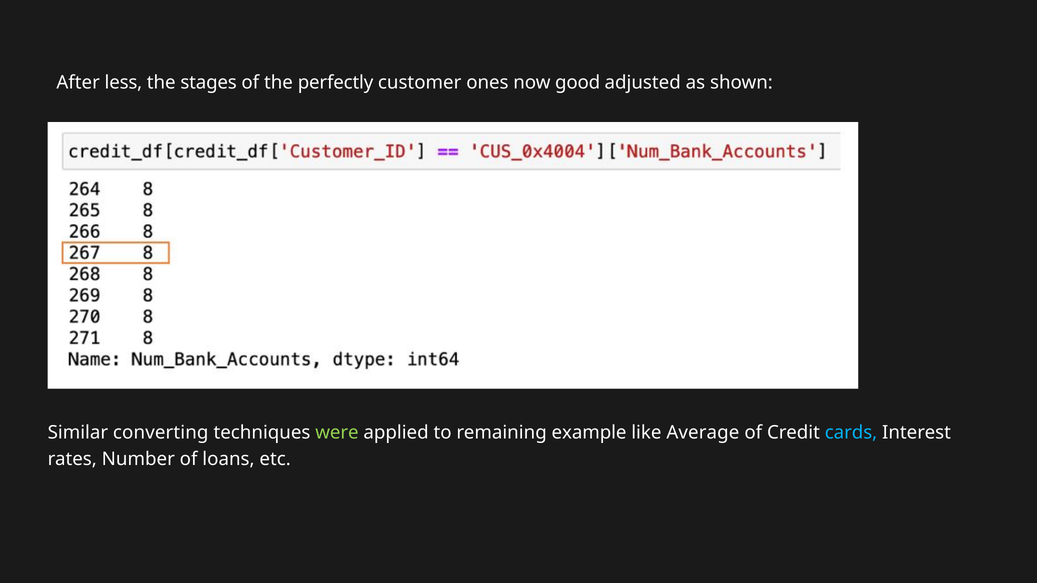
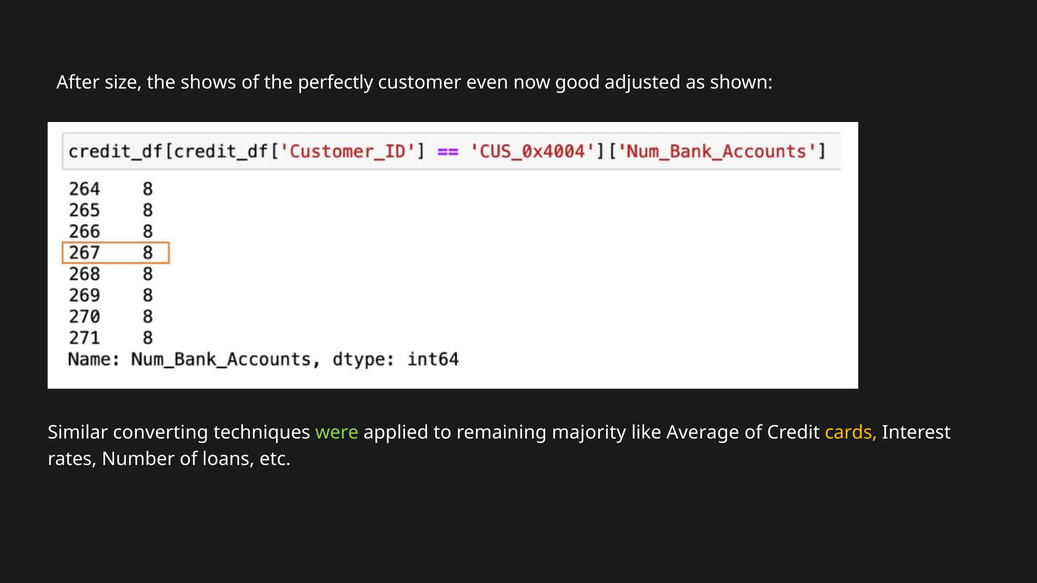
less: less -> size (123, 83)
stages: stages -> shows (208, 83)
ones: ones -> even (487, 83)
example: example -> majority (589, 433)
cards colour: light blue -> yellow (851, 433)
